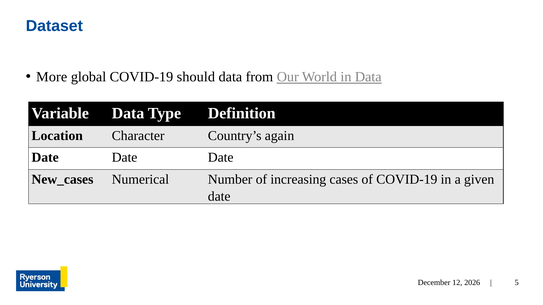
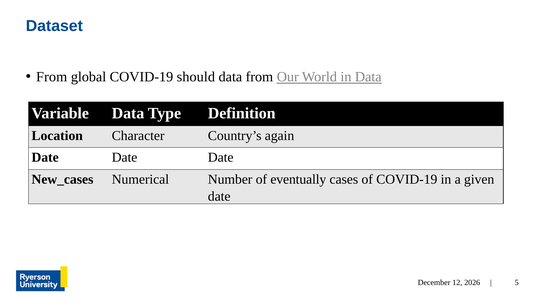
More: More -> From (52, 77)
increasing: increasing -> eventually (298, 180)
